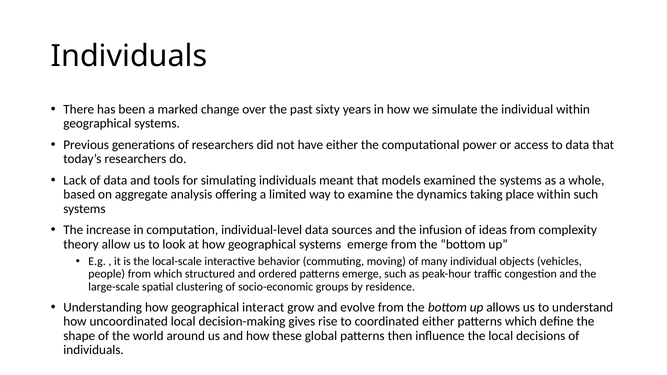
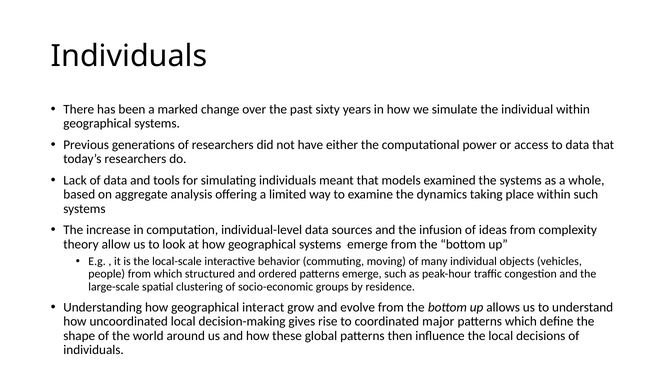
coordinated either: either -> major (438, 322)
